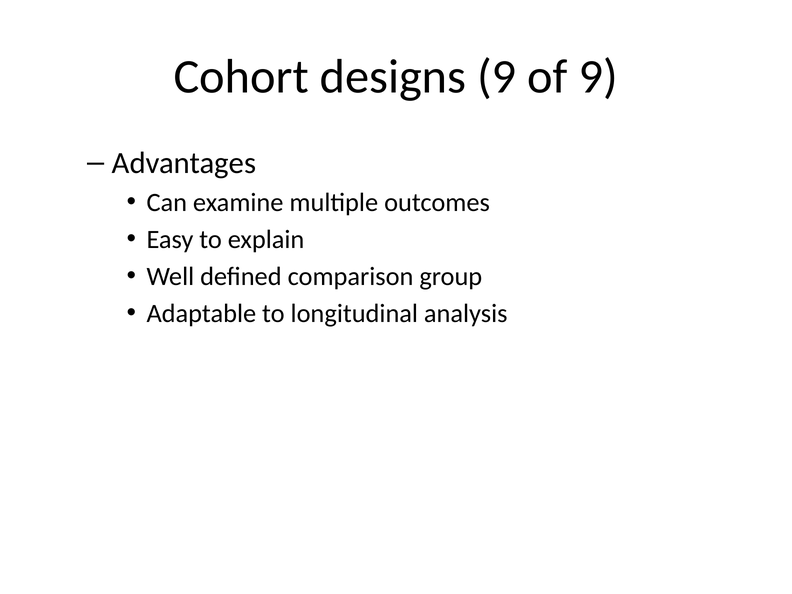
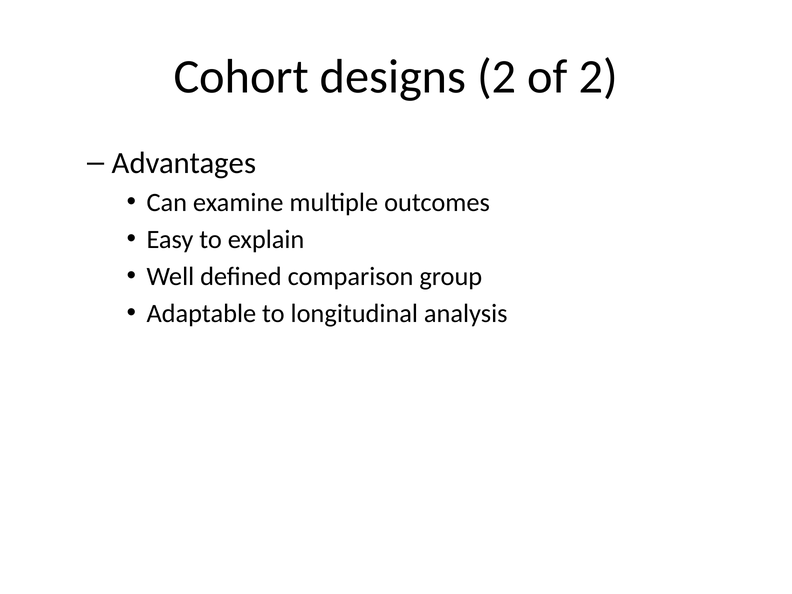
designs 9: 9 -> 2 (497, 77)
of 9: 9 -> 2 (598, 77)
